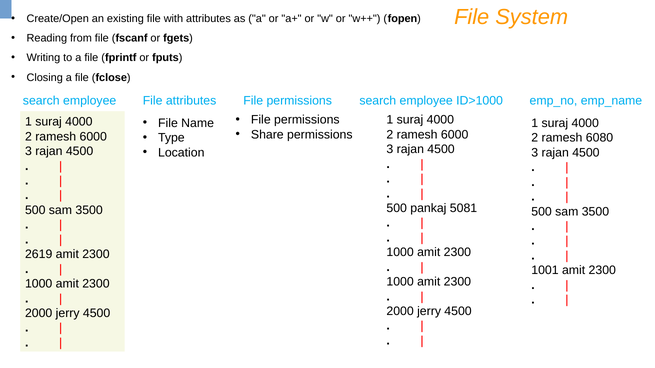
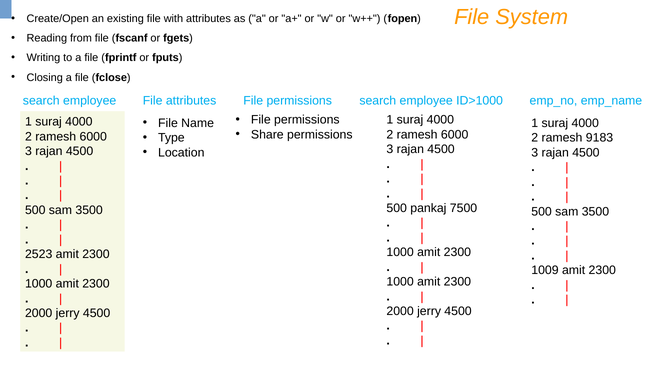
6080: 6080 -> 9183 (600, 138)
5081: 5081 -> 7500 (464, 208)
2619: 2619 -> 2523 (39, 255)
1001: 1001 -> 1009 (545, 271)
